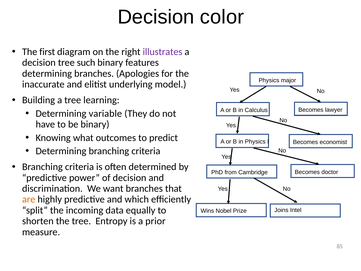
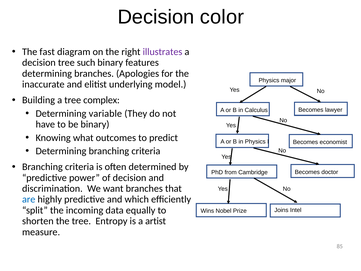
first: first -> fast (47, 52)
learning: learning -> complex (102, 100)
are colour: orange -> blue (29, 199)
prior: prior -> artist (156, 221)
